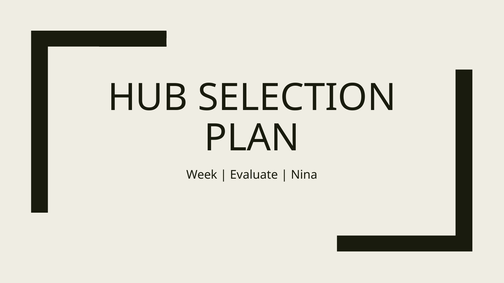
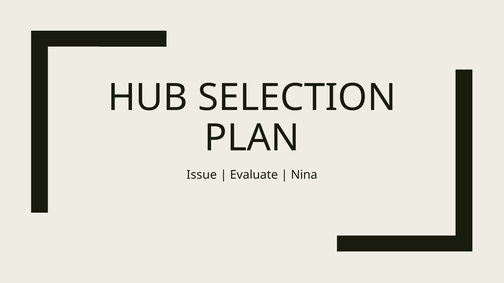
Week: Week -> Issue (202, 175)
